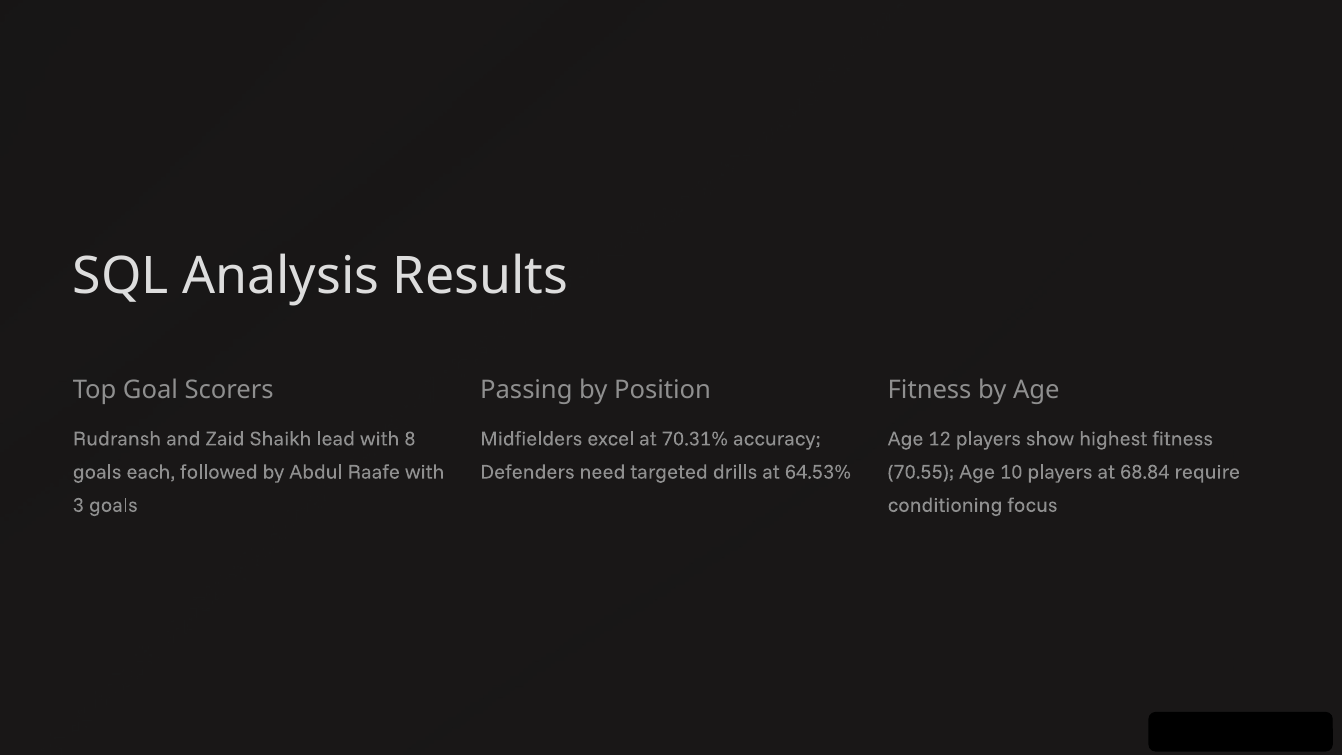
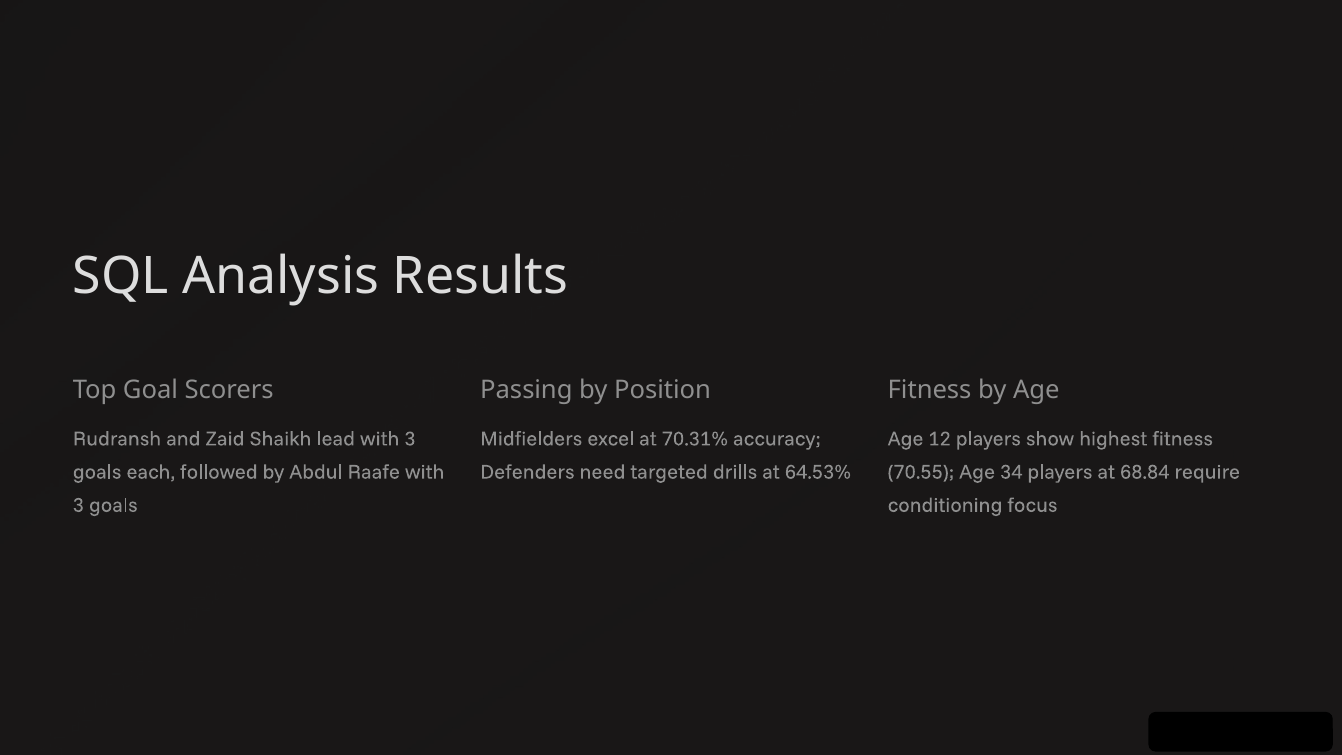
lead with 8: 8 -> 3 (410, 439)
10: 10 -> 34 (1011, 472)
